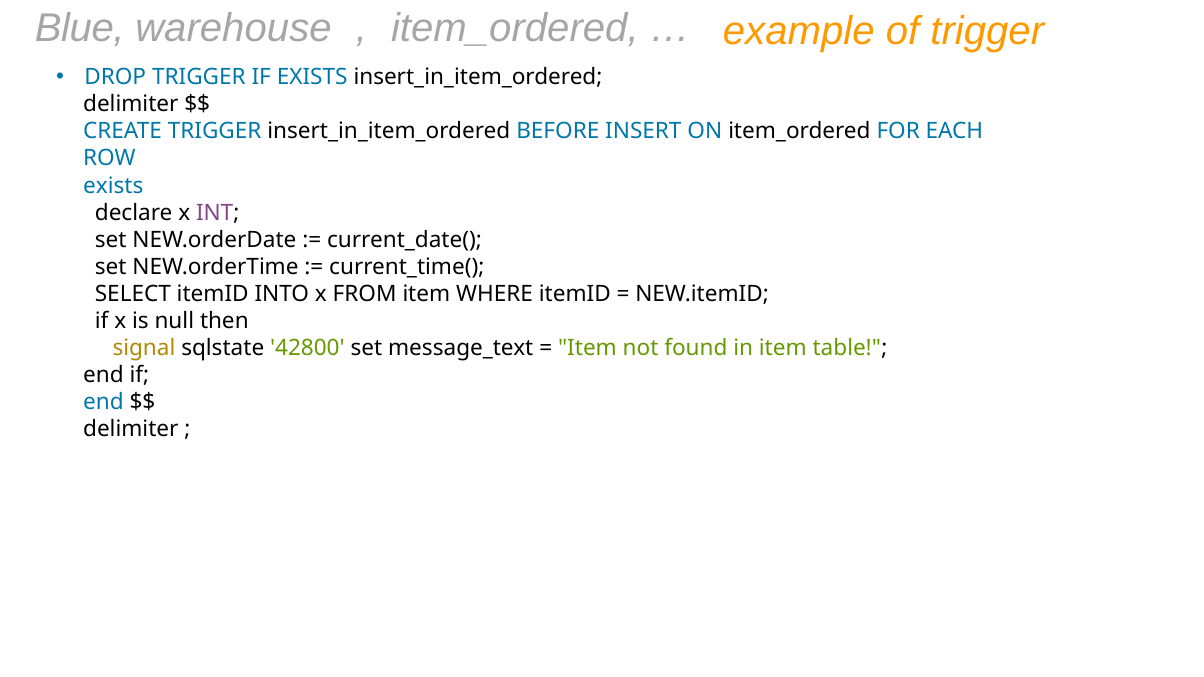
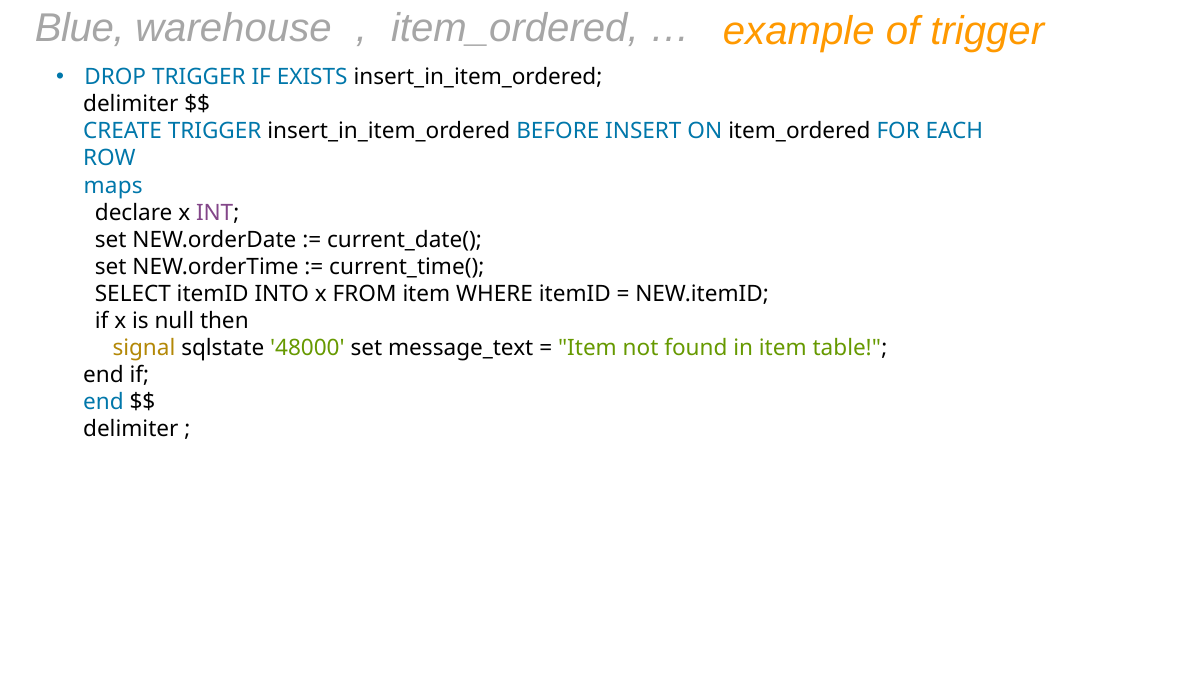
exists: exists -> maps (113, 186)
42800: 42800 -> 48000 (307, 348)
